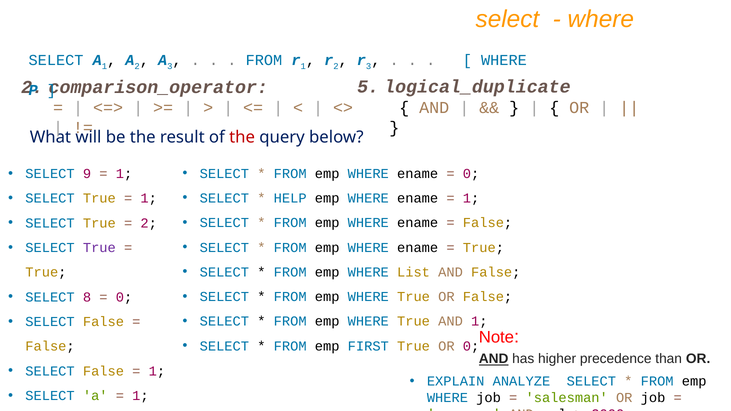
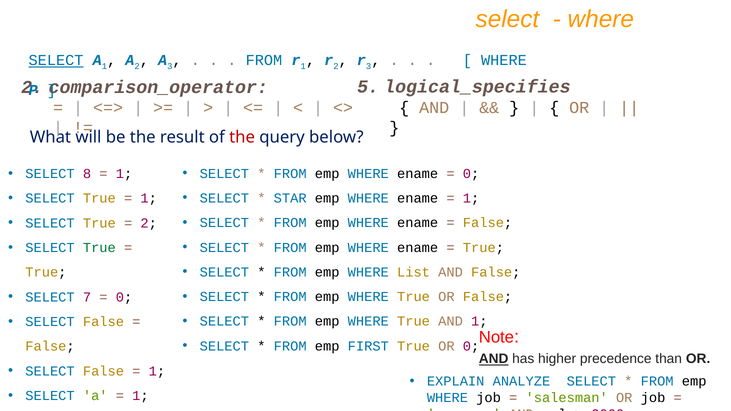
SELECT underline: none -> present (56, 60)
logical_duplicate: logical_duplicate -> logical_specifies (477, 87)
9: 9 -> 8 (87, 174)
HELP: HELP -> STAR (290, 198)
True colour: purple -> green (99, 248)
8: 8 -> 7 (87, 297)
